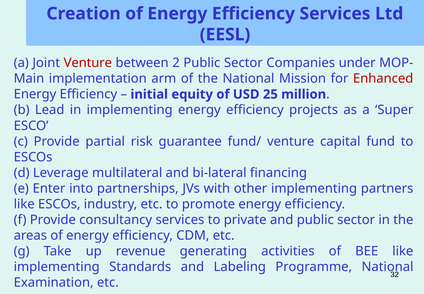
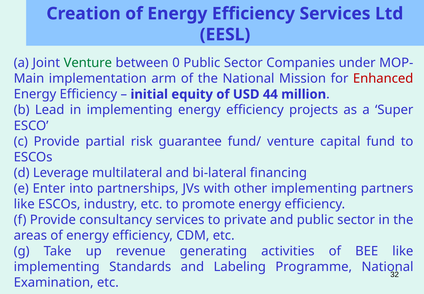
Venture colour: red -> green (88, 63)
2: 2 -> 0 (176, 63)
25: 25 -> 44 (270, 94)
